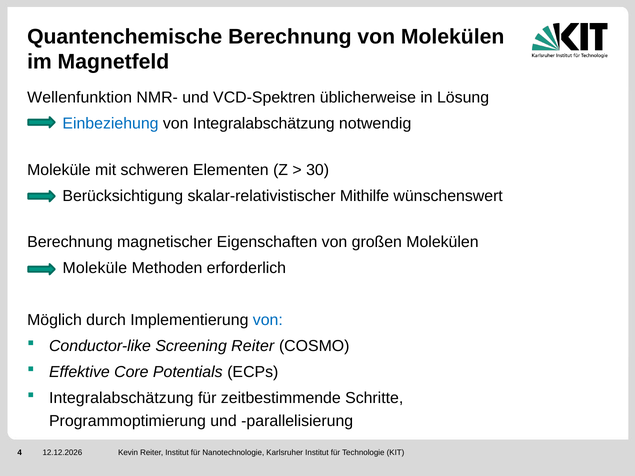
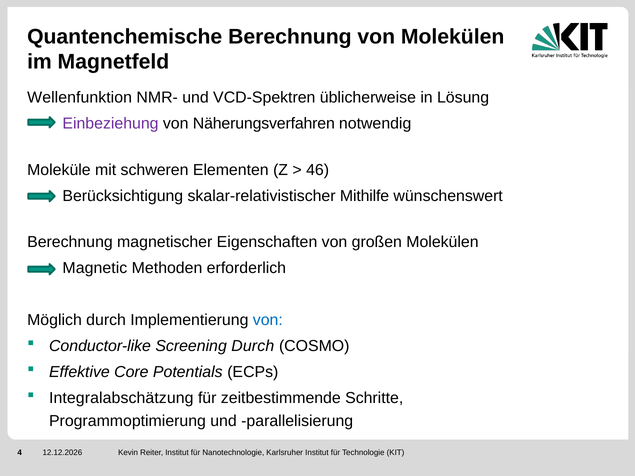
Einbeziehung colour: blue -> purple (111, 124)
von Integralabschätzung: Integralabschätzung -> Näherungsverfahren (264, 124)
30: 30 -> 46 (318, 170)
Moleküle: Moleküle -> Magnetic (95, 268)
Screening Reiter: Reiter -> Durch (253, 346)
